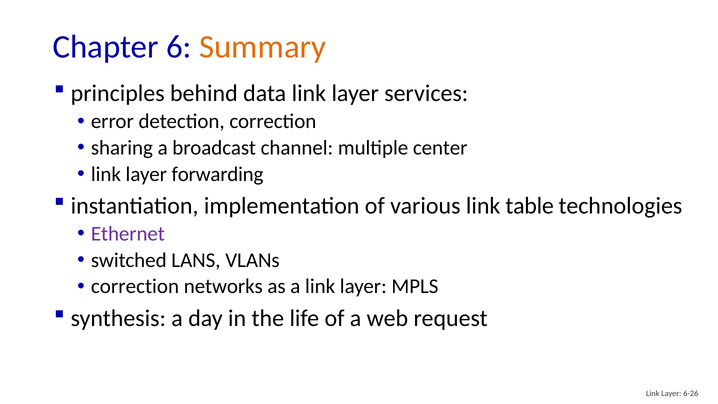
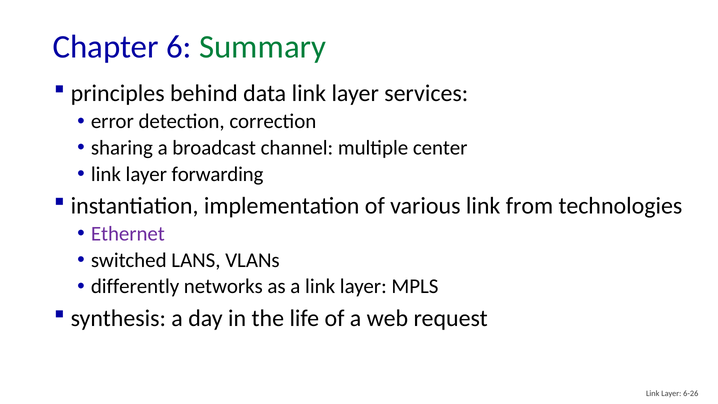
Summary colour: orange -> green (263, 47)
table: table -> from (529, 206)
correction: correction -> differently (135, 286)
